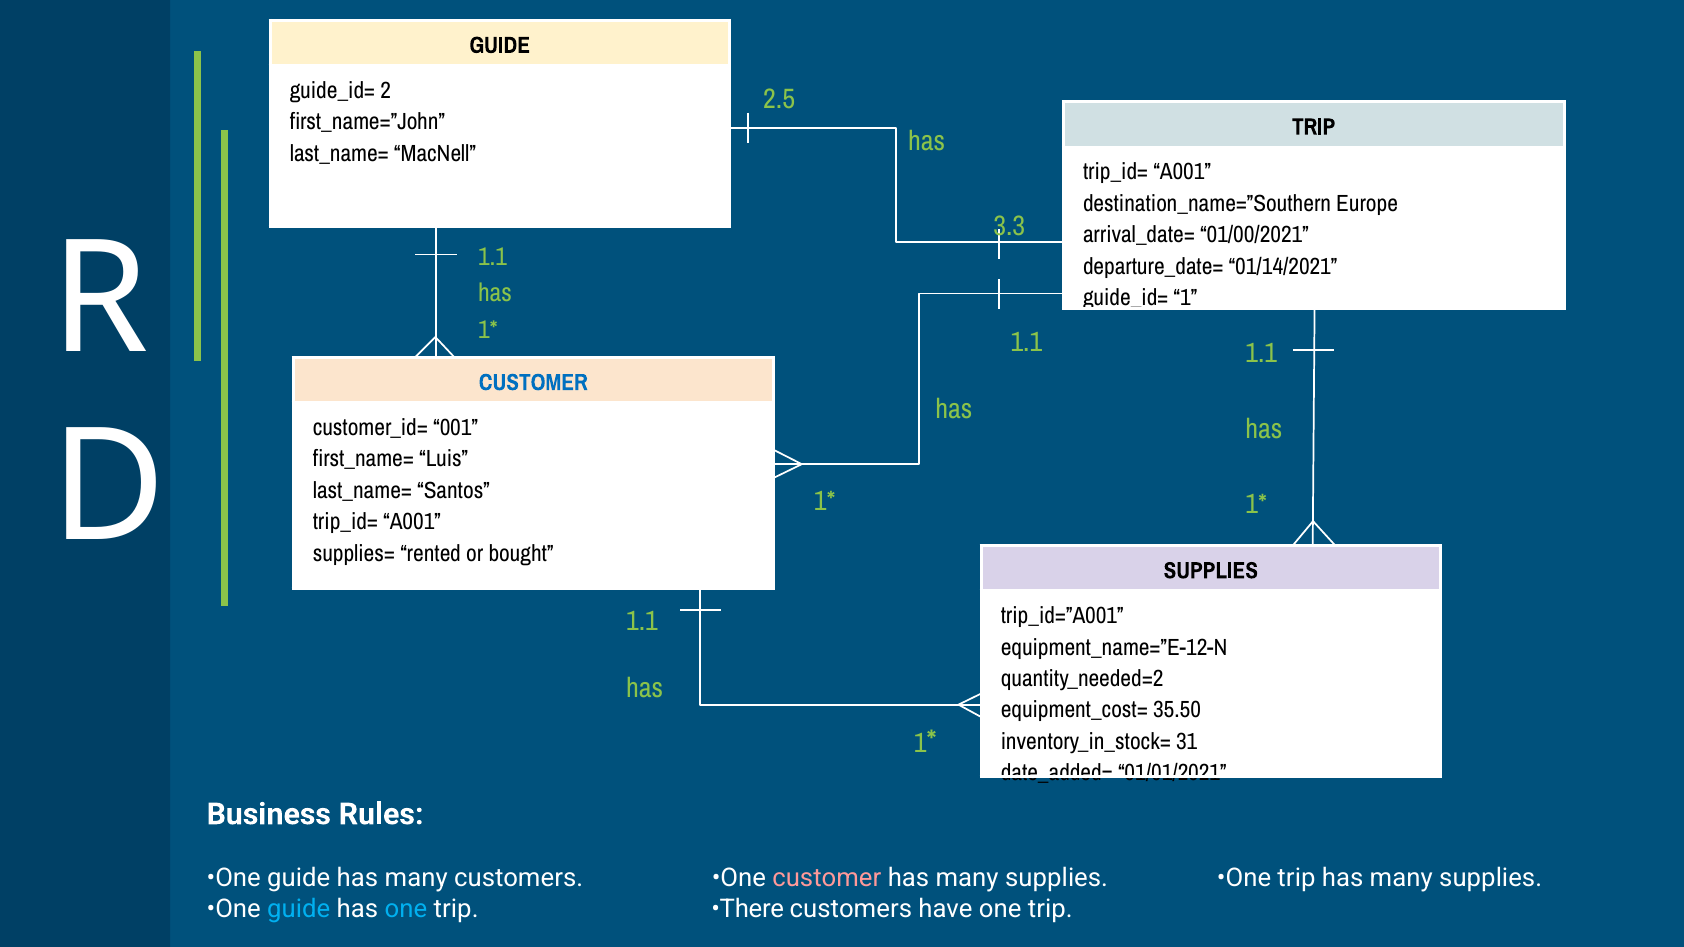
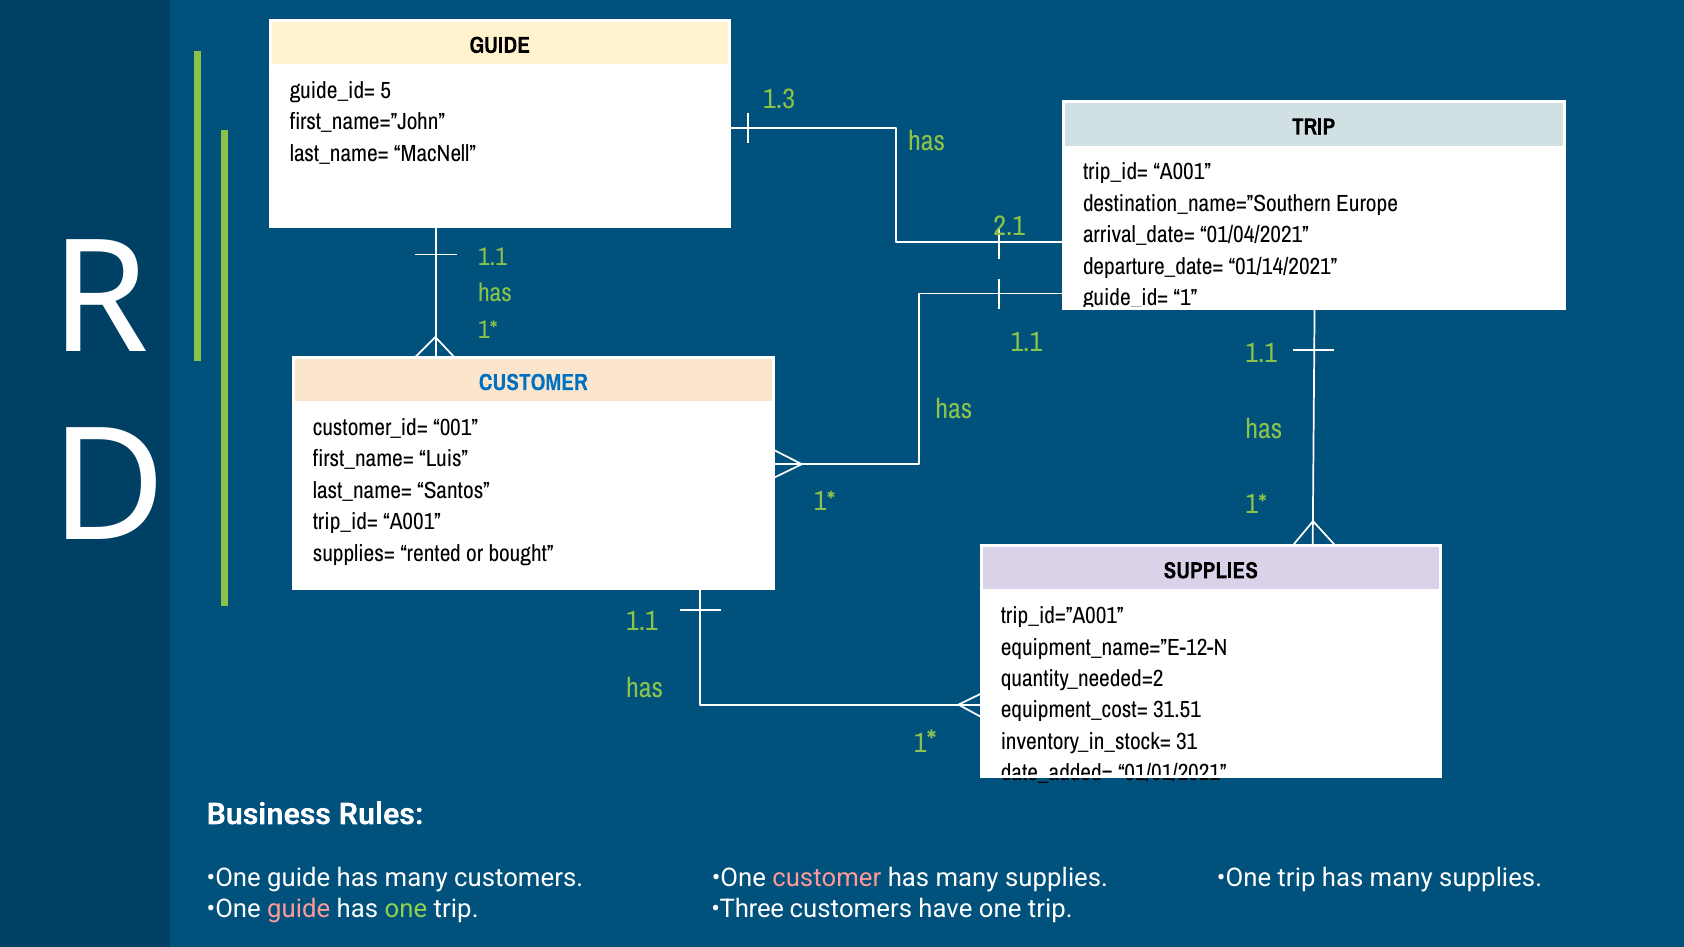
2: 2 -> 5 (386, 91)
2.5: 2.5 -> 1.3 (779, 100)
3.3: 3.3 -> 2.1 (1009, 226)
01/00/2021: 01/00/2021 -> 01/04/2021 (1255, 235)
35.50: 35.50 -> 31.51 (1177, 710)
guide colour: light blue -> pink (299, 910)
one colour: light blue -> light green (406, 910)
There: There -> Three (748, 910)
